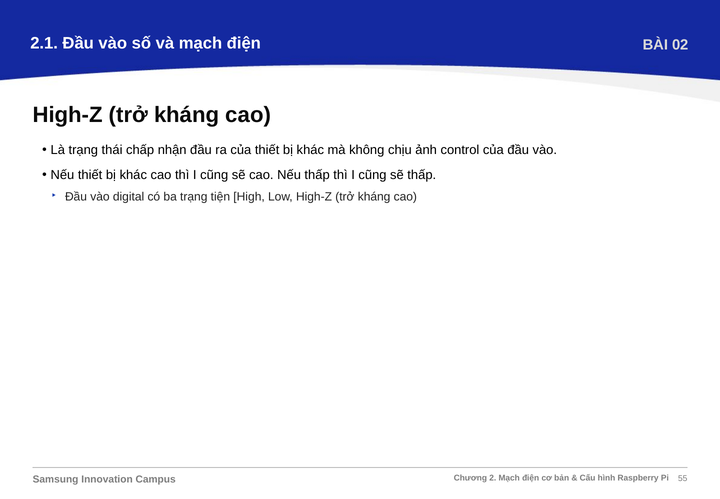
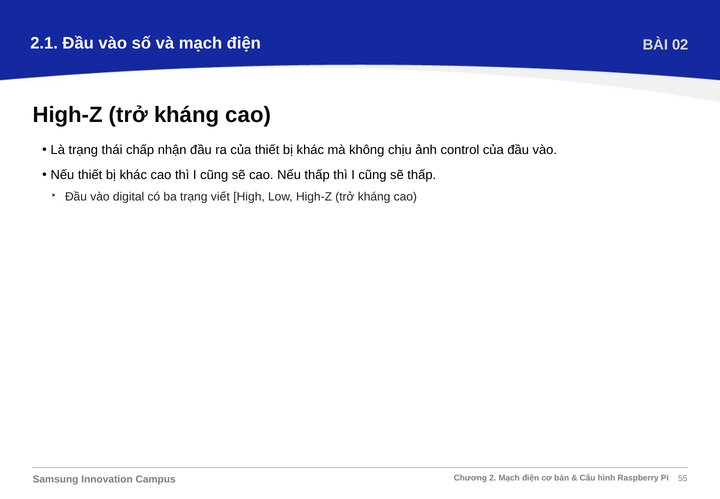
tiện: tiện -> viết (220, 196)
